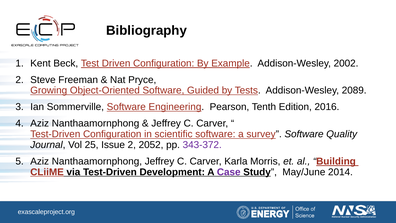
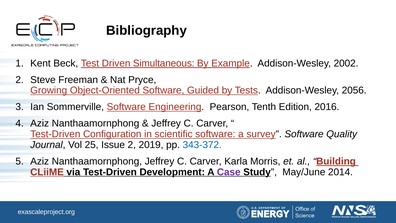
Driven Configuration: Configuration -> Simultaneous (164, 63)
2089: 2089 -> 2056 (354, 90)
2052: 2052 -> 2019 (151, 145)
343-372 colour: purple -> blue (202, 145)
